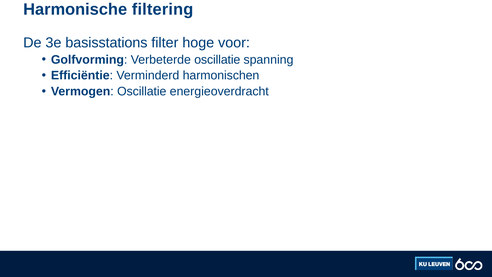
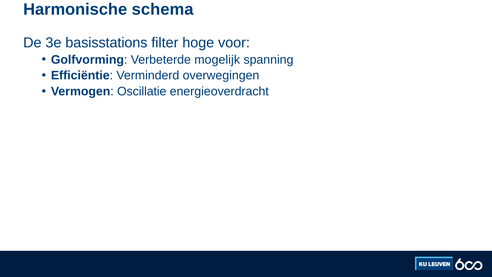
filtering: filtering -> schema (163, 9)
Verbeterde oscillatie: oscillatie -> mogelijk (217, 60)
harmonischen: harmonischen -> overwegingen (221, 76)
